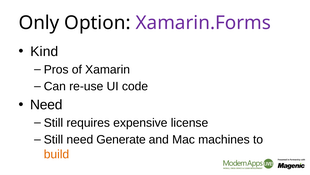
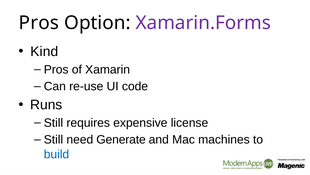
Only: Only -> Pros (39, 23)
Need: Need -> Runs (46, 105)
build colour: orange -> blue (56, 154)
